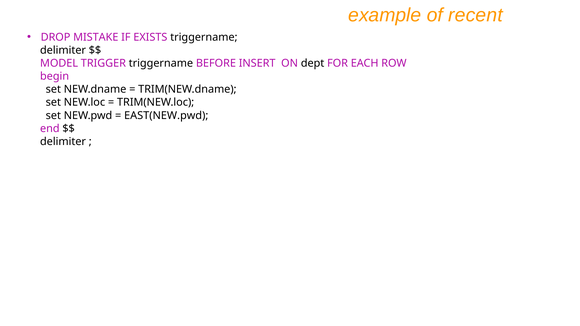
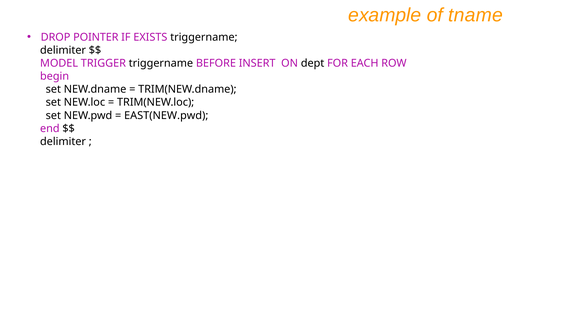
recent: recent -> tname (476, 15)
MISTAKE: MISTAKE -> POINTER (96, 37)
